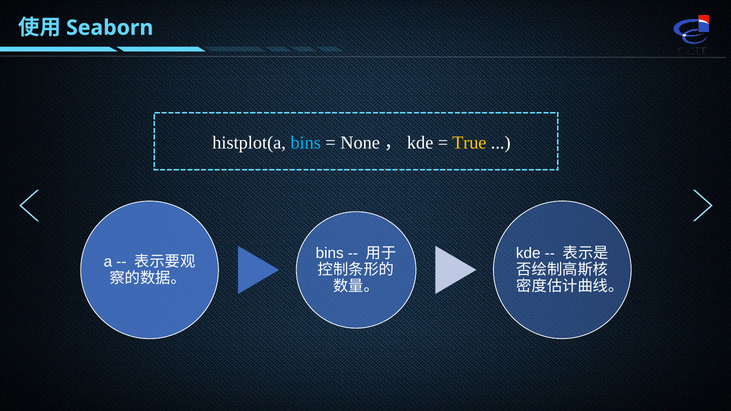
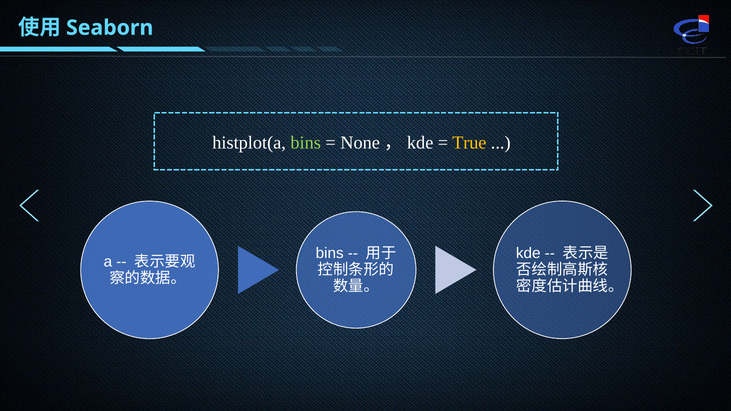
bins colour: light blue -> light green (306, 143)
